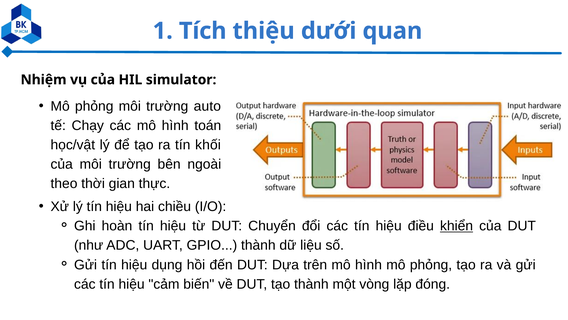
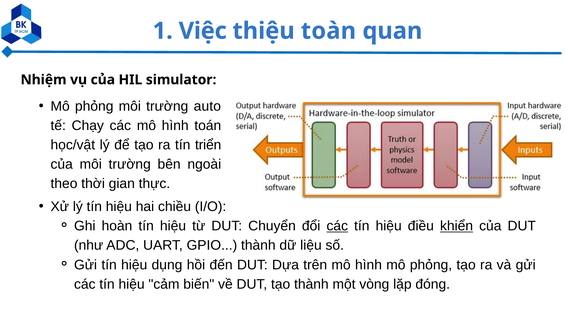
Tích: Tích -> Việc (203, 31)
dưới: dưới -> toàn (328, 31)
khối: khối -> triển (208, 145)
các underline: none -> present (337, 226)
